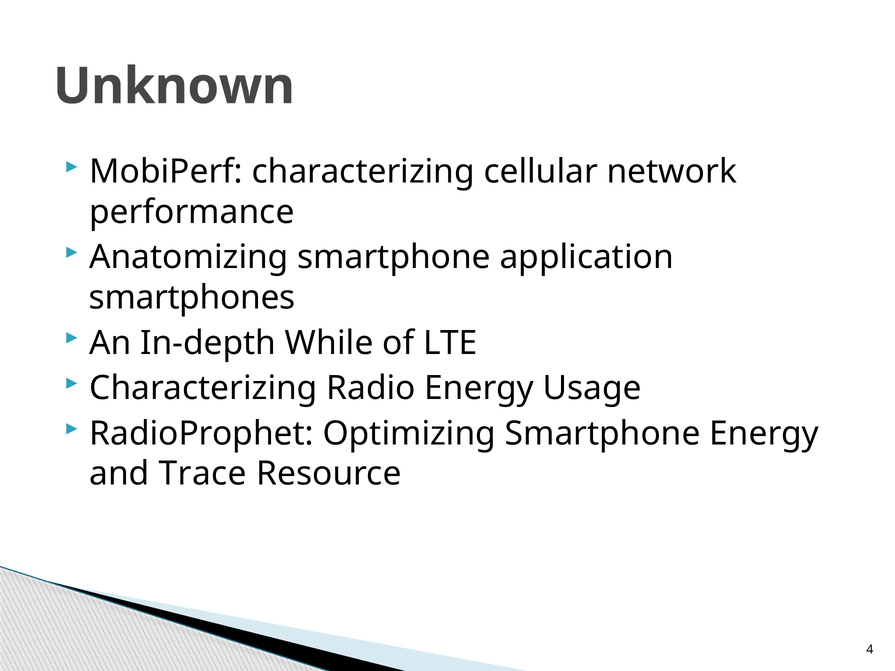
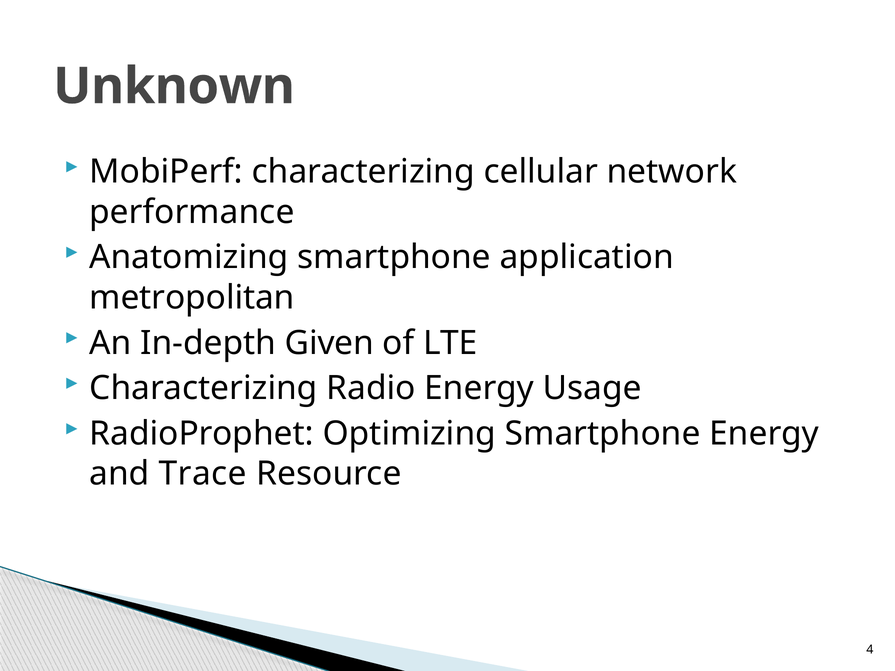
smartphones: smartphones -> metropolitan (192, 298)
While: While -> Given (329, 343)
